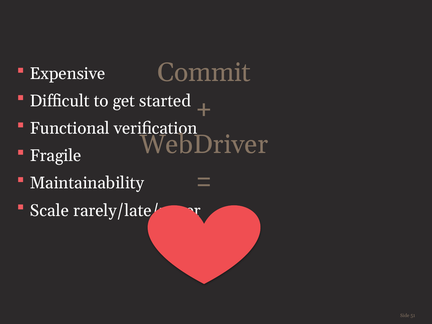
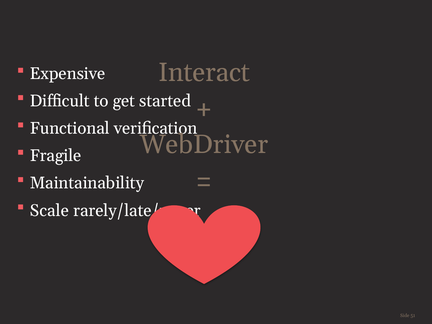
Commit: Commit -> Interact (204, 73)
